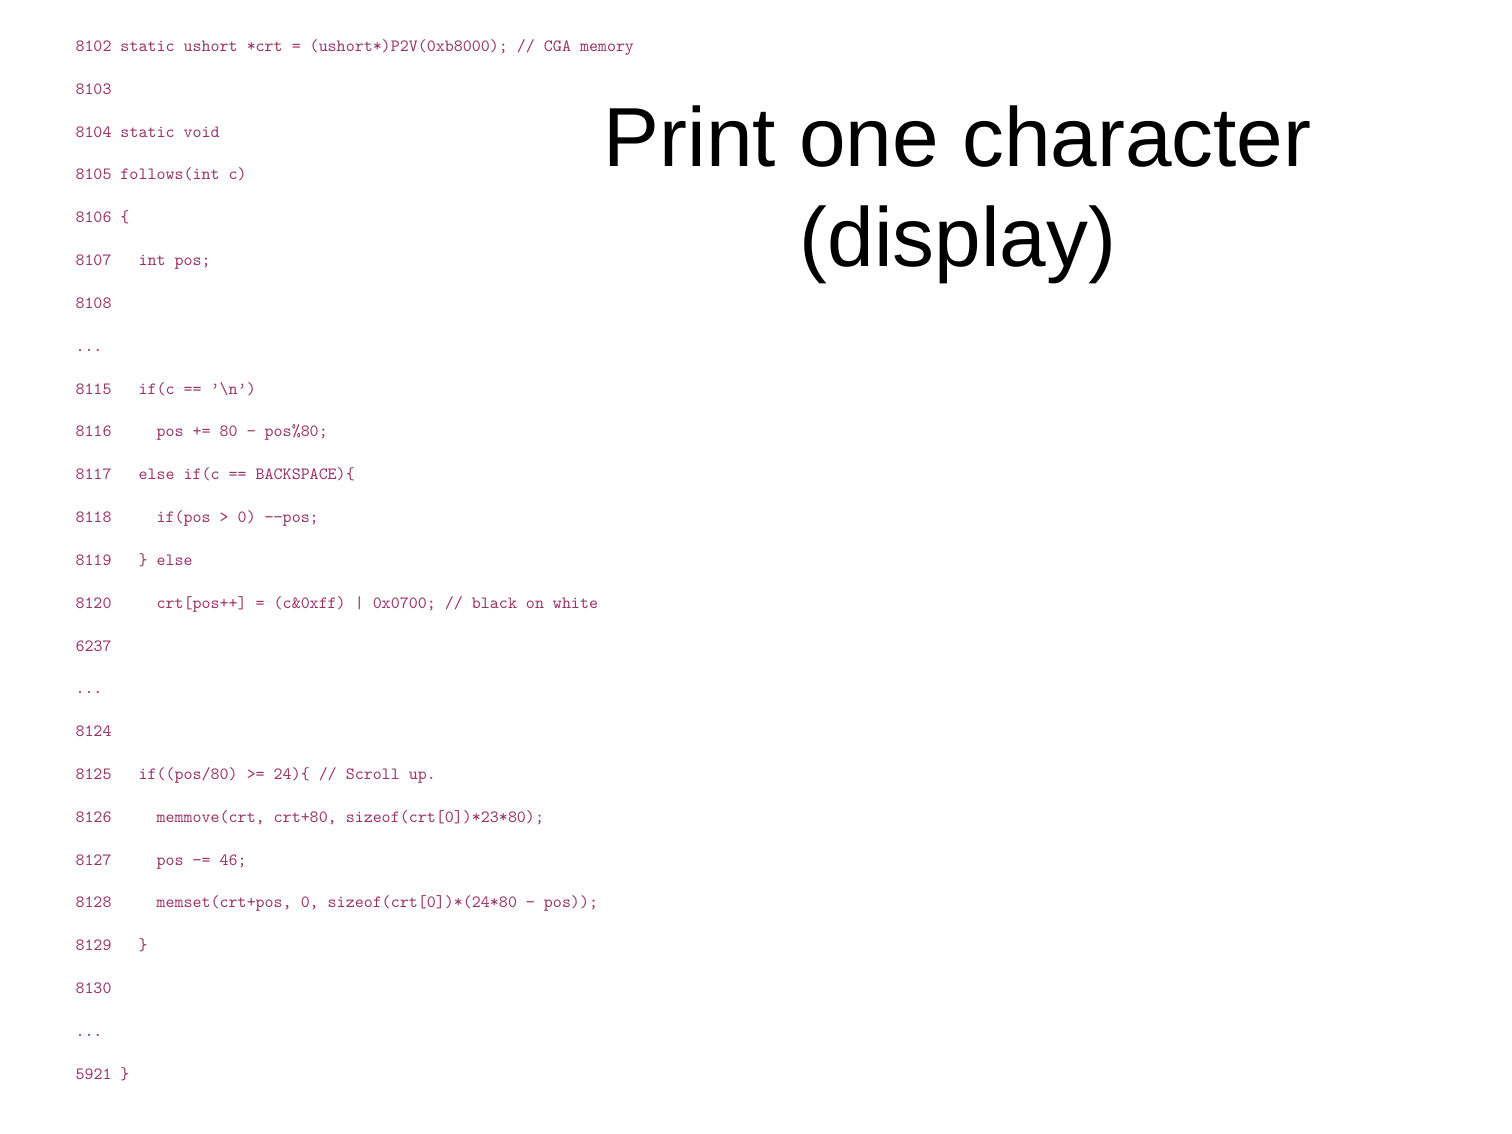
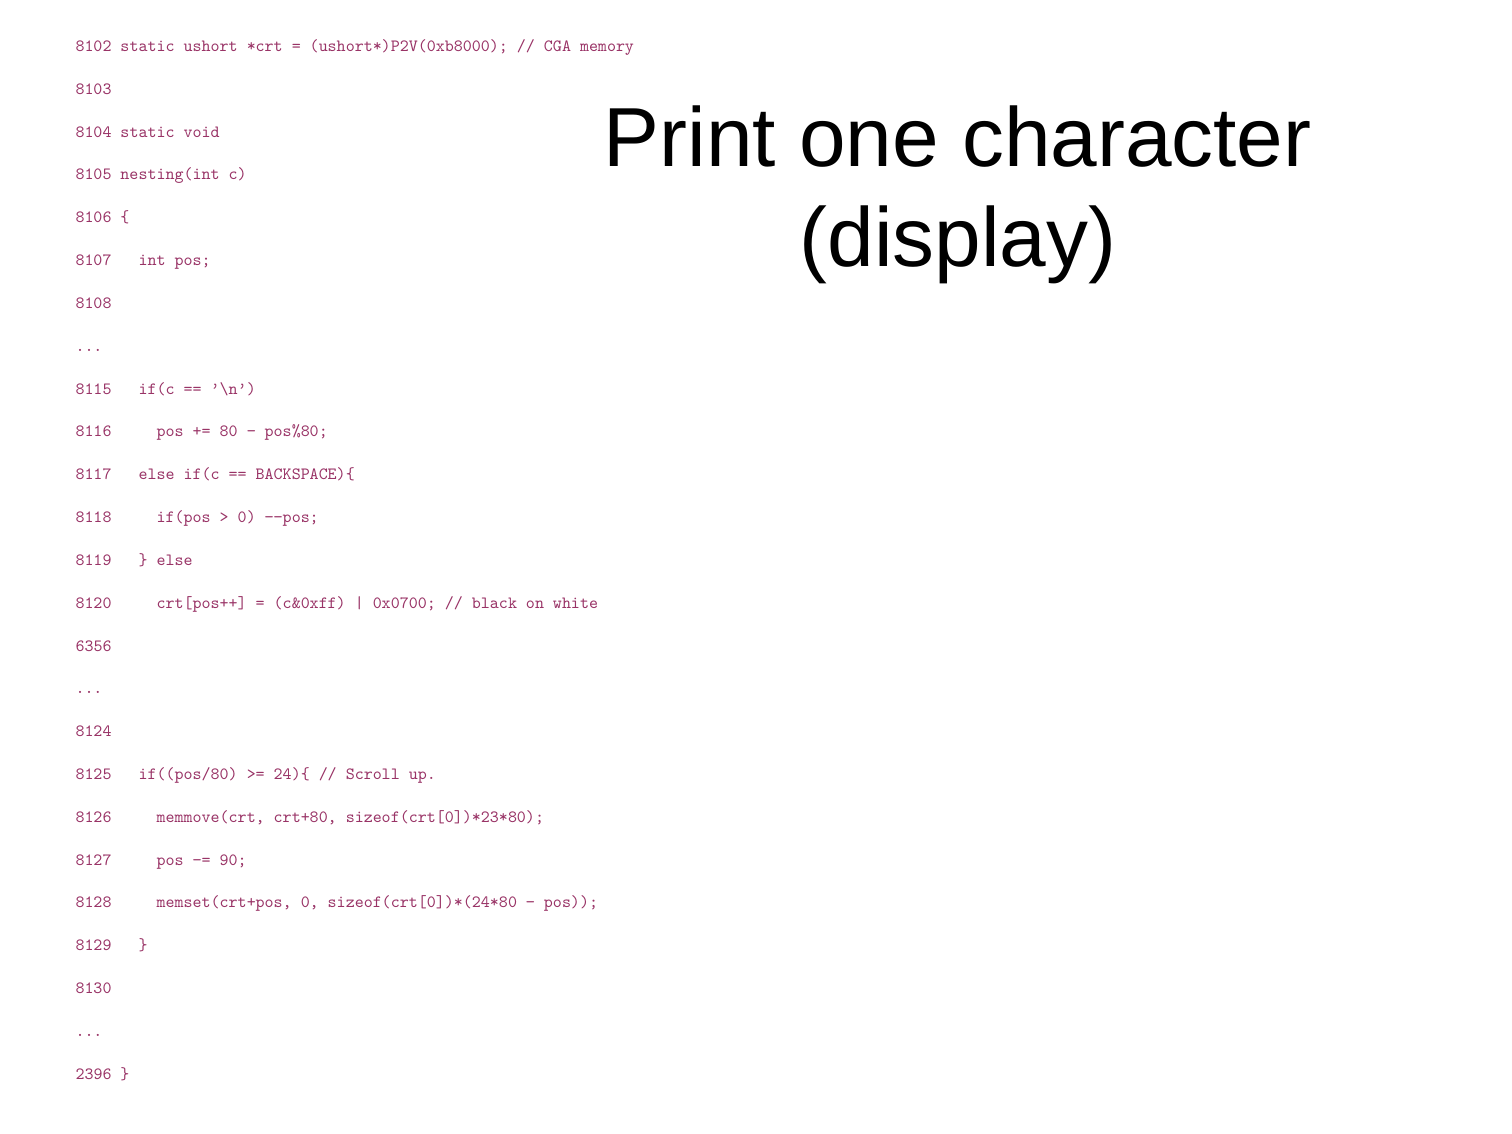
follows(int: follows(int -> nesting(int (170, 174)
6237: 6237 -> 6356 (94, 645)
46: 46 -> 90 (233, 859)
5921: 5921 -> 2396 (94, 1073)
